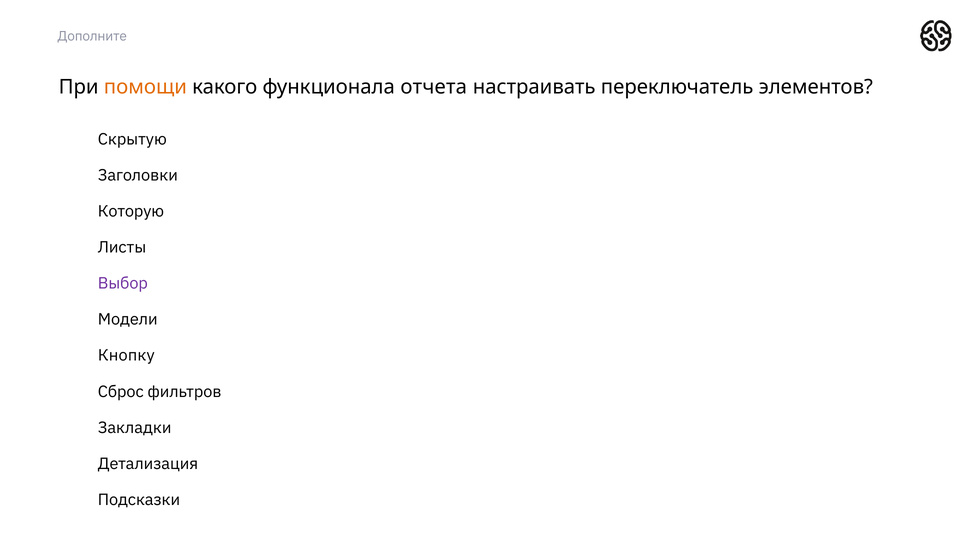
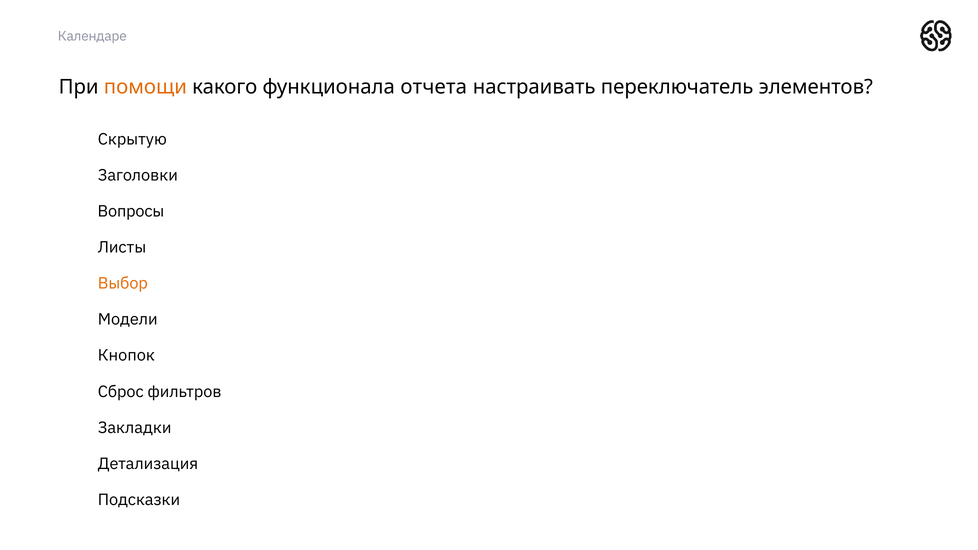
Дополните: Дополните -> Календаре (92, 36)
Которую: Которую -> Вопросы (131, 211)
Выбор colour: purple -> orange (123, 284)
Кнопку: Кнопку -> Кнопок (126, 356)
